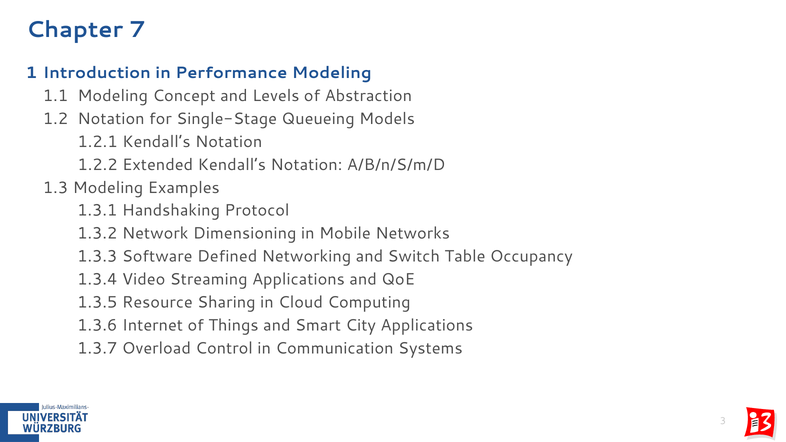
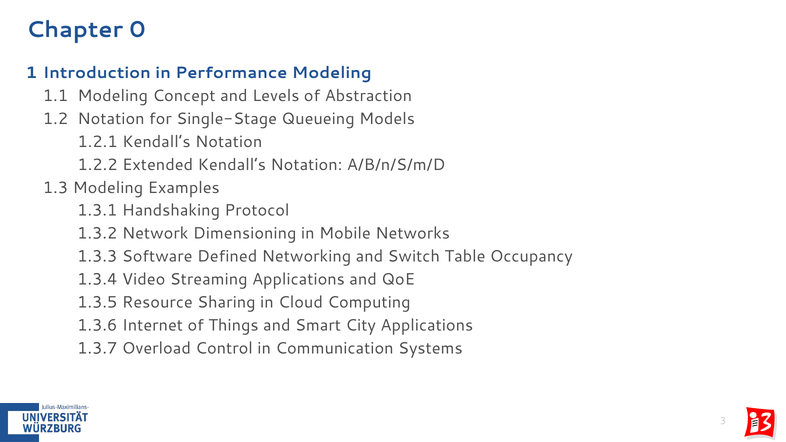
7: 7 -> 0 (138, 30)
